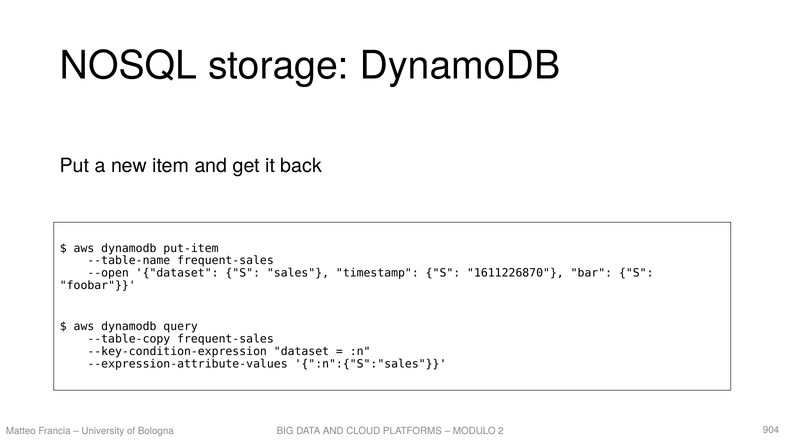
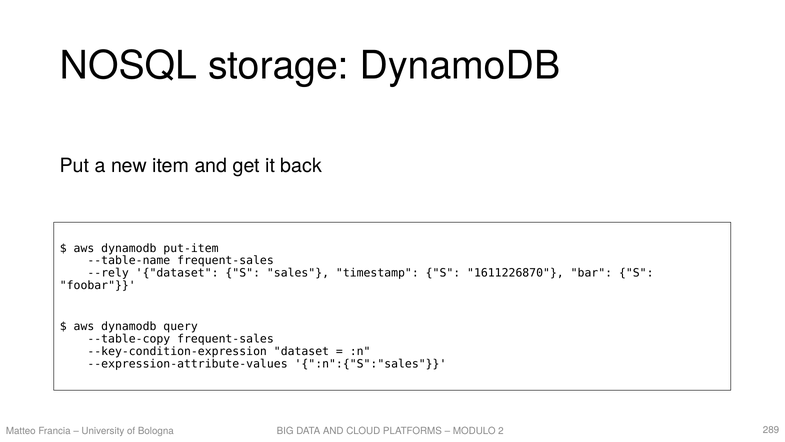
--open: --open -> --rely (108, 273)
904: 904 -> 289 (771, 429)
